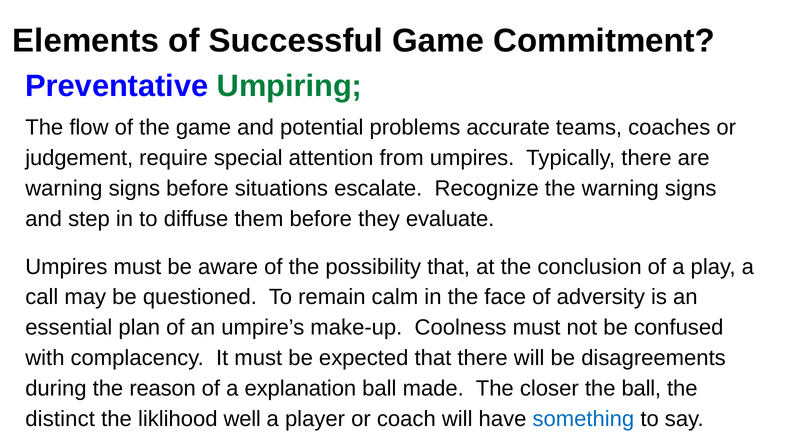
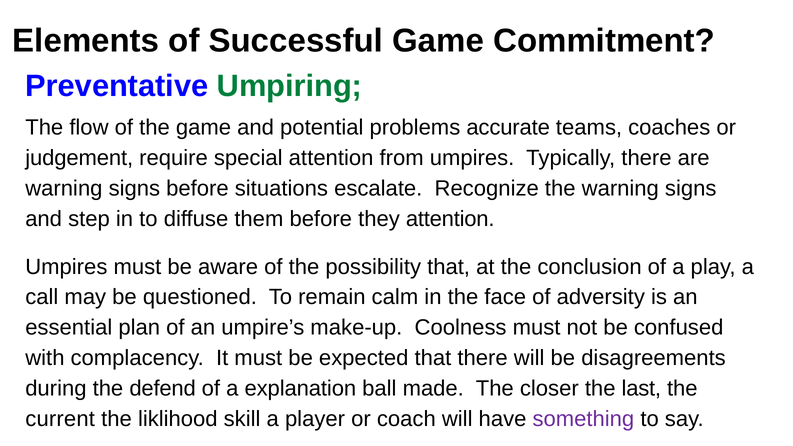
they evaluate: evaluate -> attention (450, 219)
reason: reason -> defend (163, 388)
the ball: ball -> last (641, 388)
distinct: distinct -> current (60, 419)
well: well -> skill (242, 419)
something colour: blue -> purple (583, 419)
